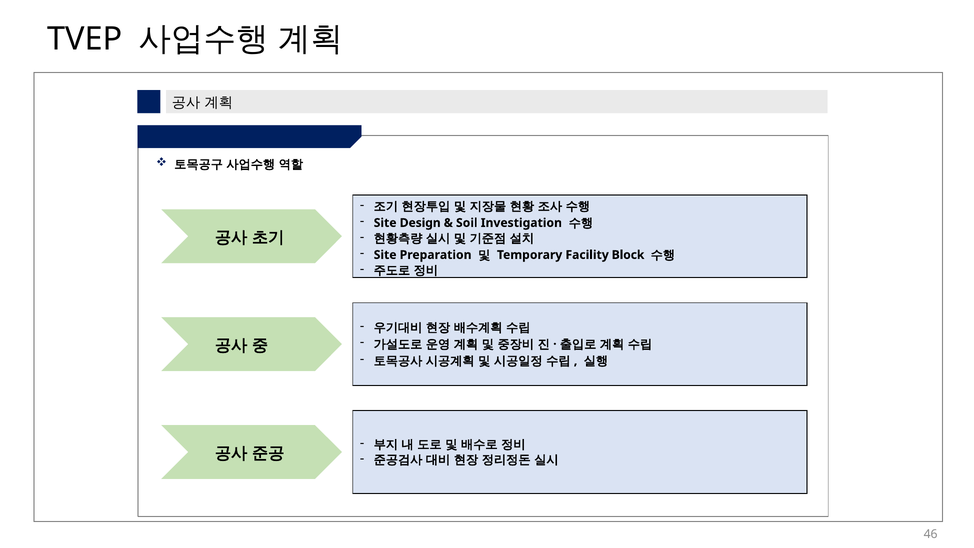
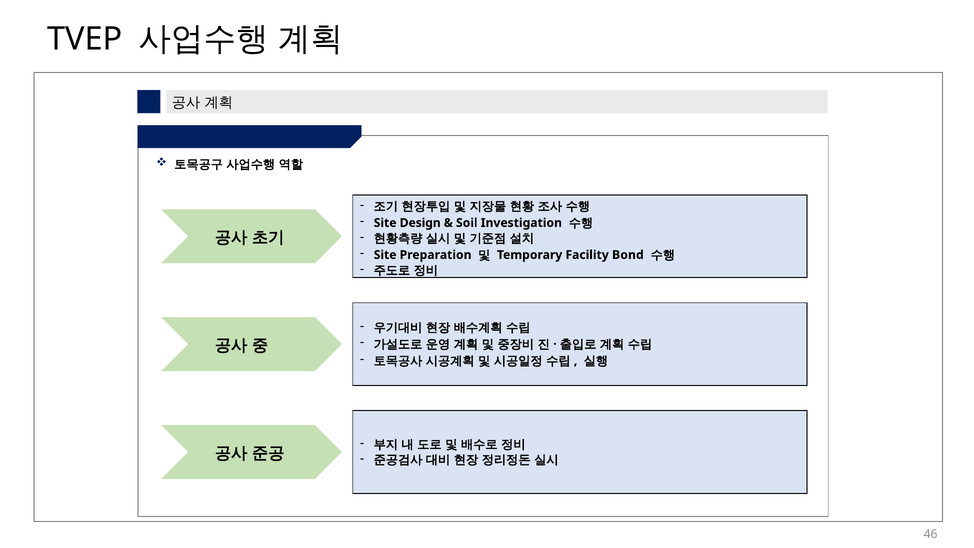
Block: Block -> Bond (628, 255)
